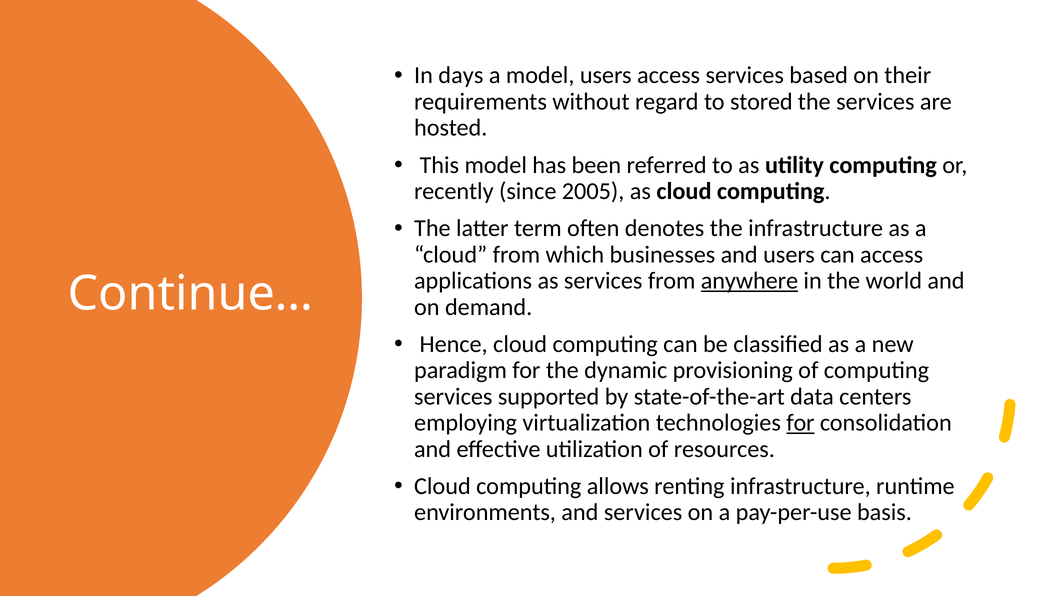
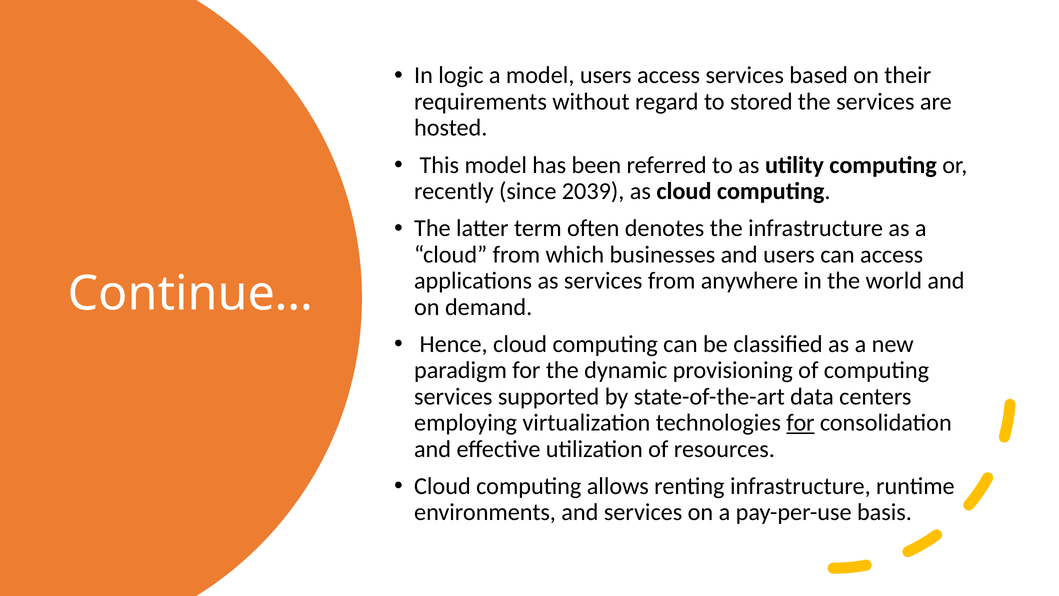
days: days -> logic (461, 75)
2005: 2005 -> 2039 (593, 191)
anywhere underline: present -> none (749, 281)
